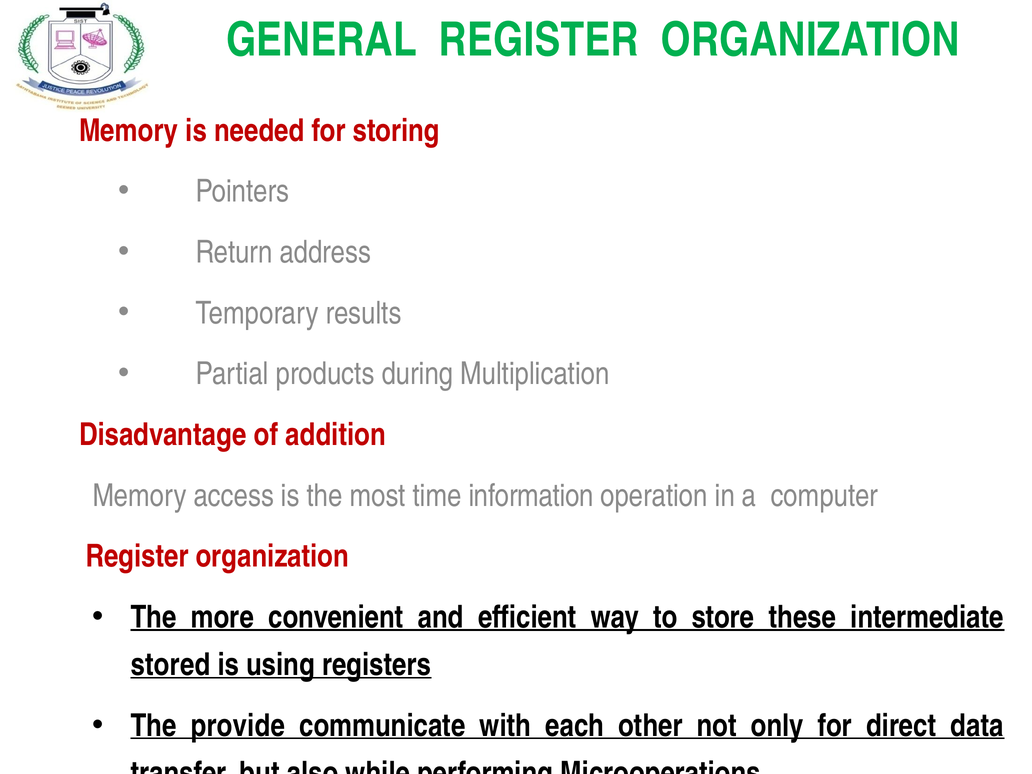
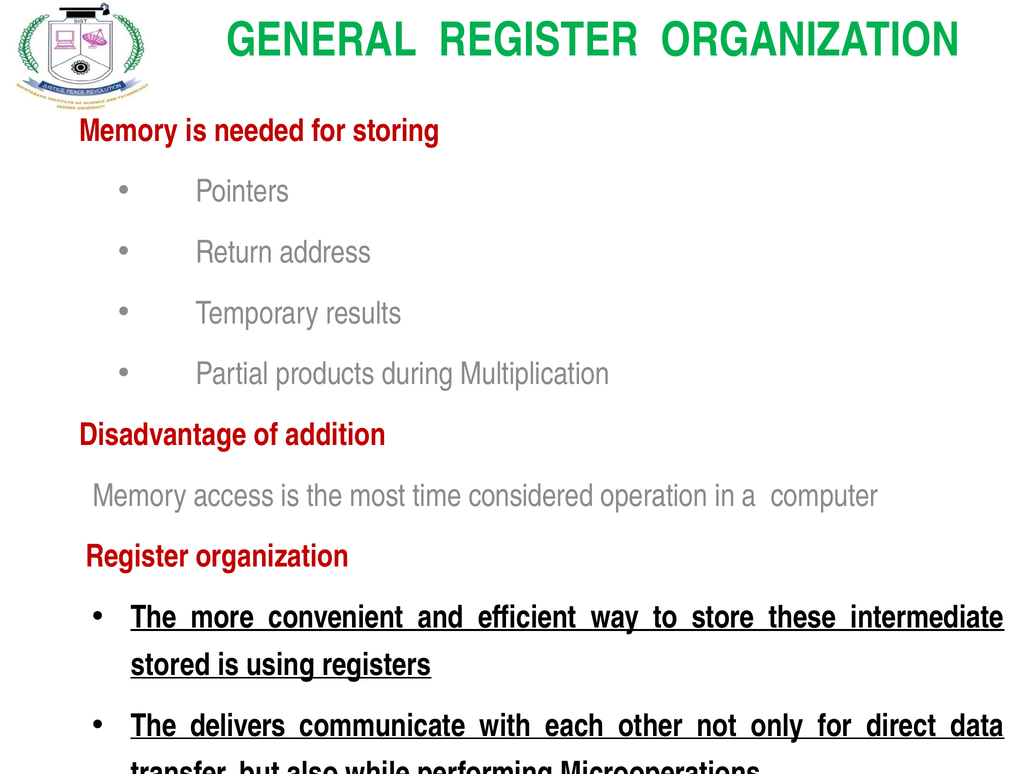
information: information -> considered (531, 496)
provide: provide -> delivers (238, 726)
